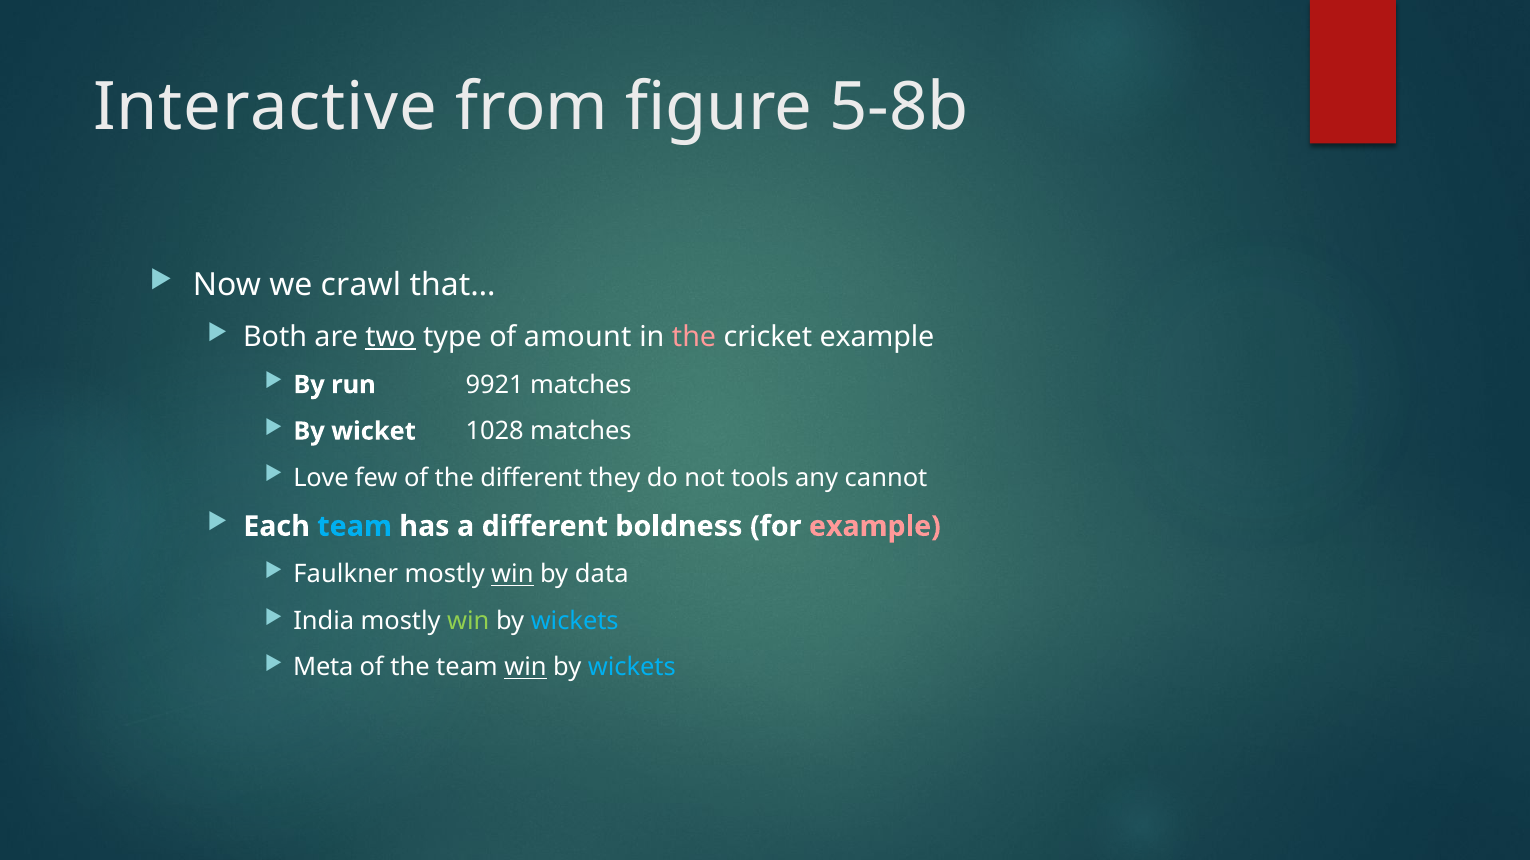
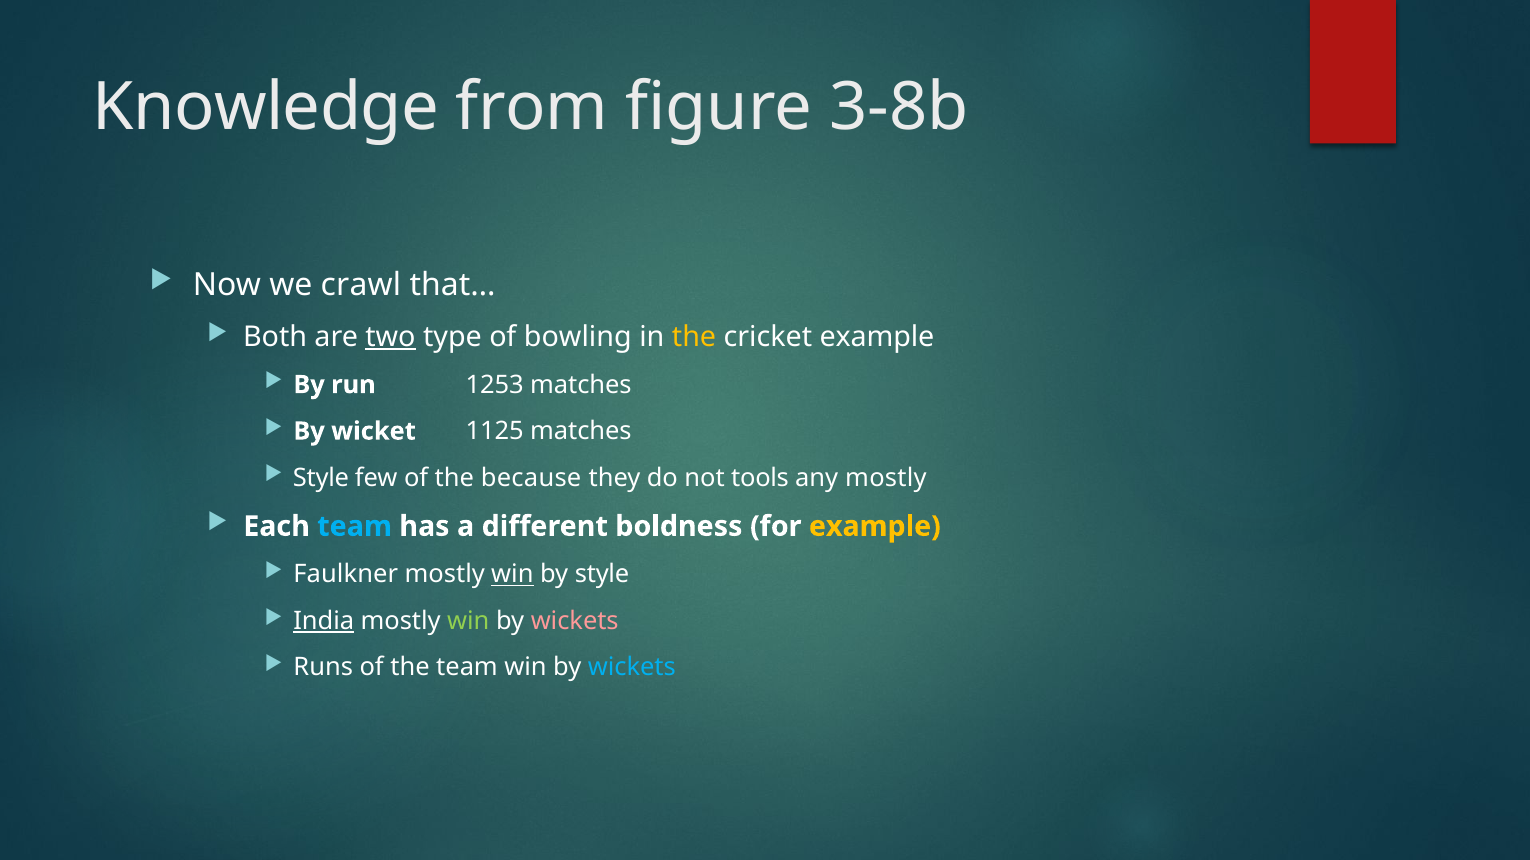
Interactive: Interactive -> Knowledge (266, 107)
5-8b: 5-8b -> 3-8b (899, 107)
amount: amount -> bowling (578, 337)
the colour: pink -> yellow (694, 337)
9921: 9921 -> 1253 (495, 385)
1028: 1028 -> 1125 (495, 432)
Love: Love -> Style (321, 478)
the different: different -> because (531, 478)
any cannot: cannot -> mostly (886, 478)
example colour: pink -> yellow (875, 527)
by data: data -> style (602, 575)
India underline: none -> present (324, 621)
wickets colour: light blue -> pink (575, 621)
Meta: Meta -> Runs (323, 668)
win underline: present -> none (525, 668)
